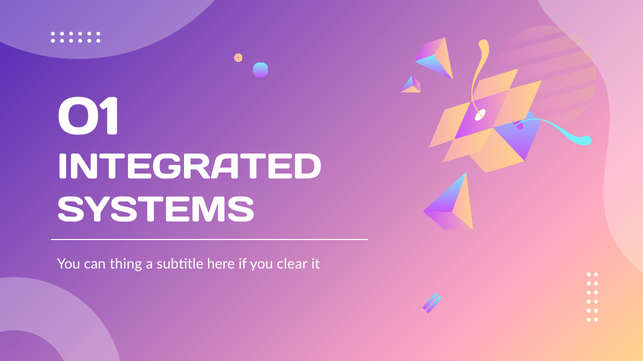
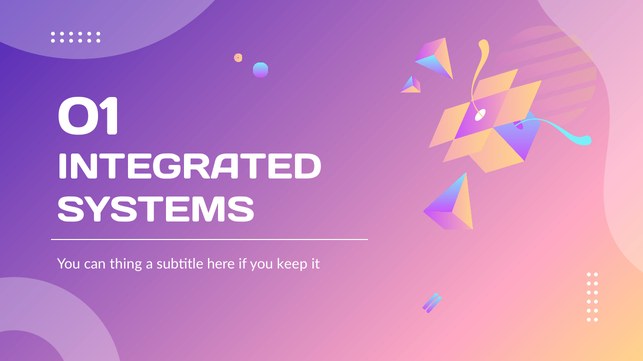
clear: clear -> keep (292, 265)
